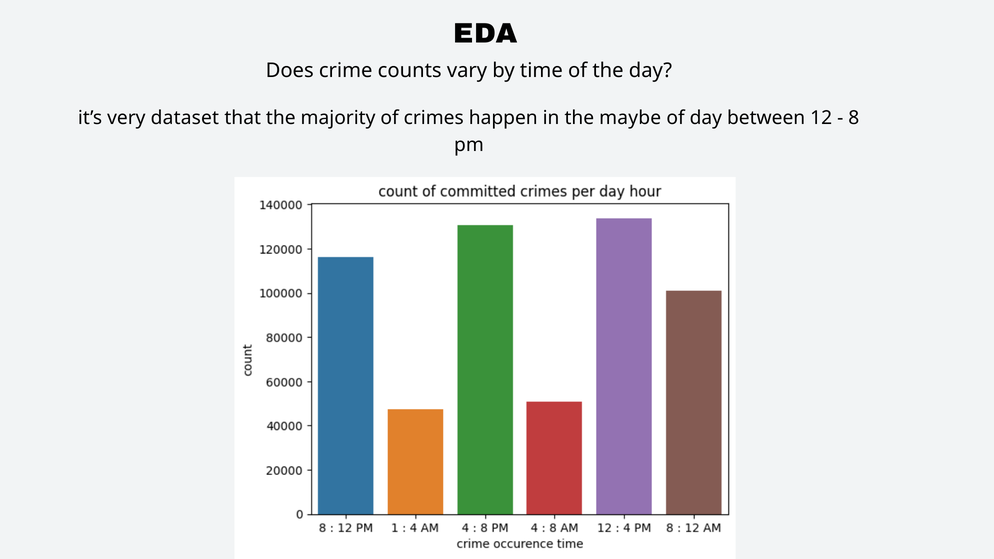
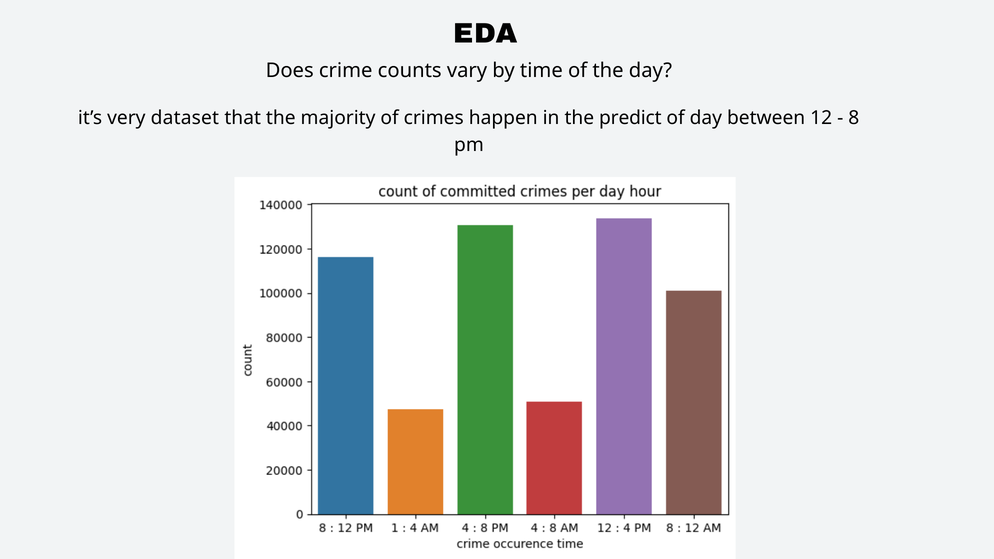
maybe: maybe -> predict (630, 118)
